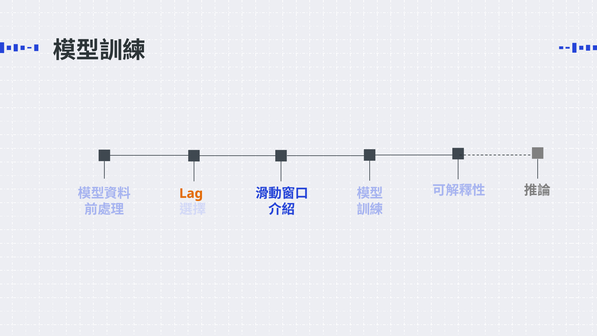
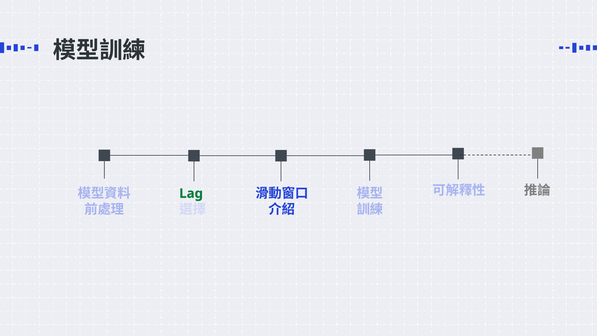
Lag colour: orange -> green (191, 193)
